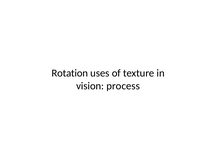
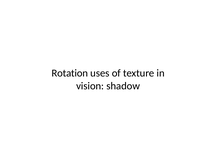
process: process -> shadow (123, 86)
